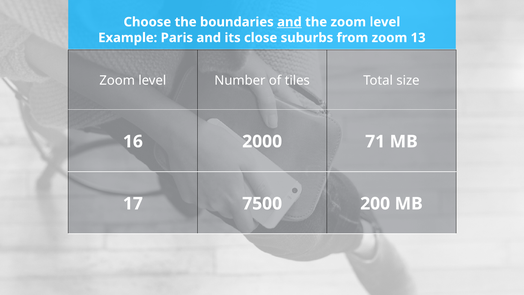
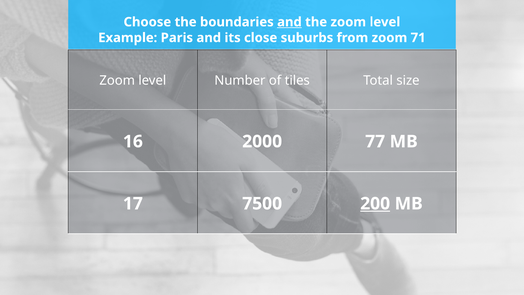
13: 13 -> 71 (418, 38)
71: 71 -> 77 (375, 141)
200 underline: none -> present (375, 204)
